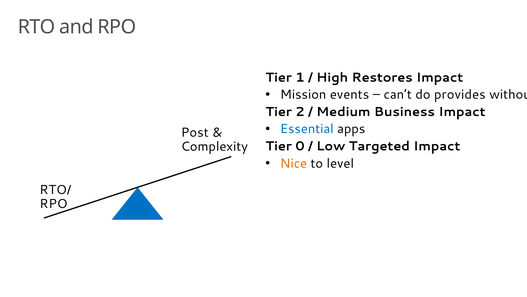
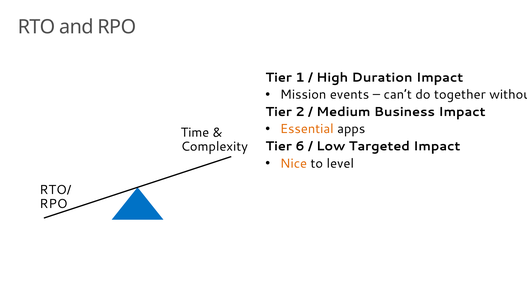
Restores: Restores -> Duration (382, 77)
provides: provides -> together (460, 94)
Essential colour: blue -> orange (307, 129)
Post: Post -> Time (195, 132)
0: 0 -> 6 (300, 146)
